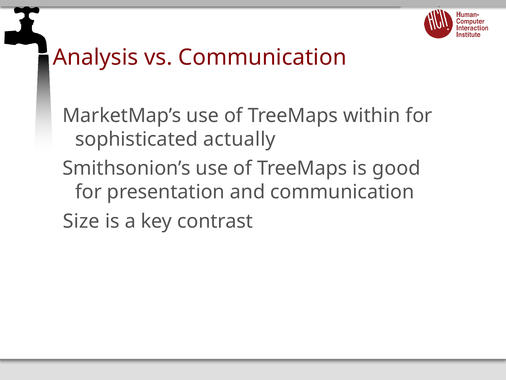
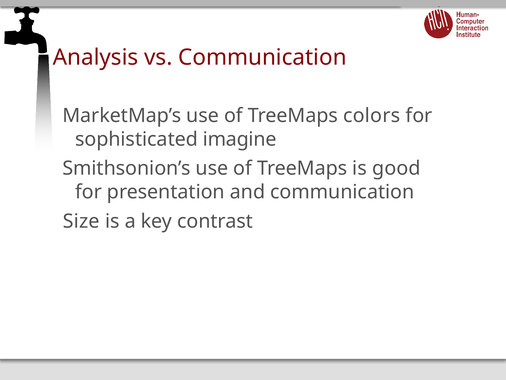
within: within -> colors (372, 115)
actually: actually -> imagine (240, 139)
